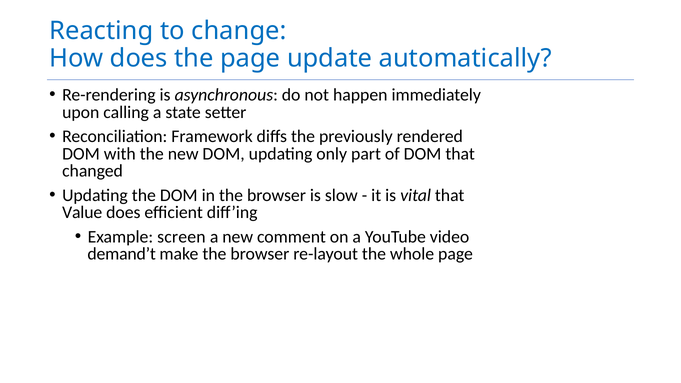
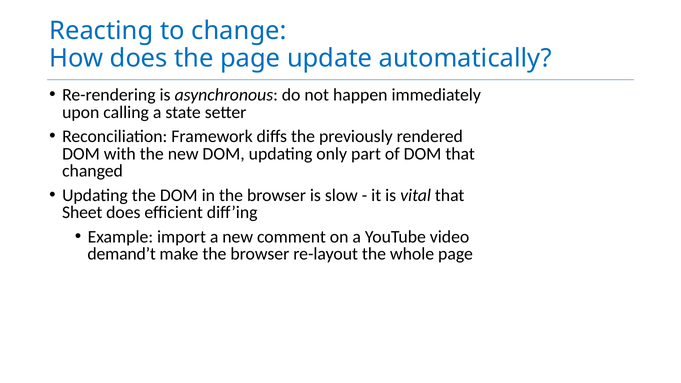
Value: Value -> Sheet (82, 213)
screen: screen -> import (182, 237)
